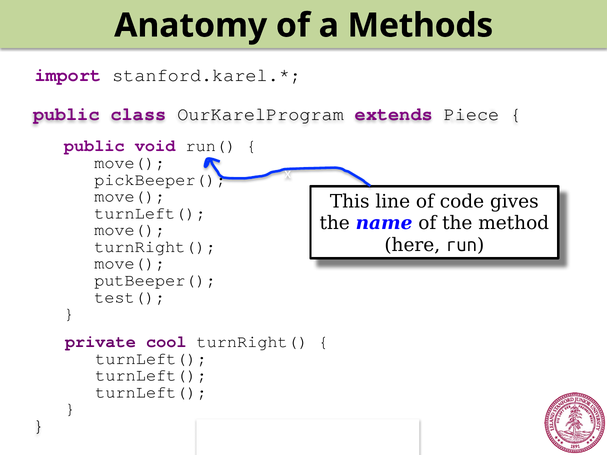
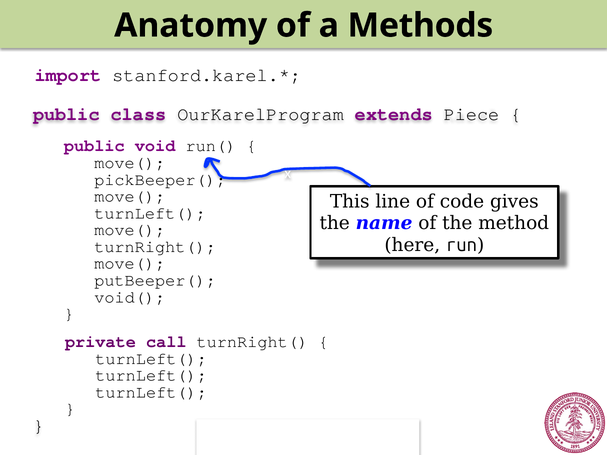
test(: test( -> void( (130, 297)
cool: cool -> call (166, 342)
